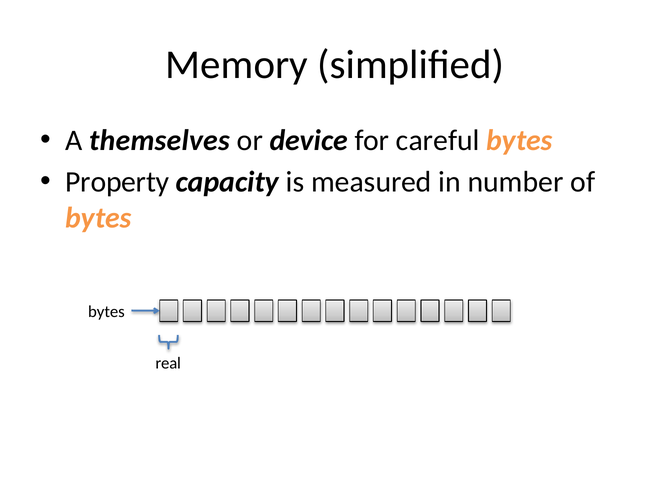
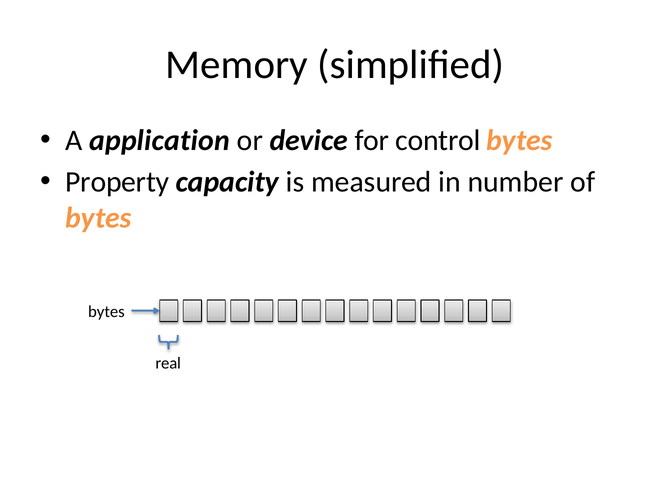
themselves: themselves -> application (160, 141)
careful: careful -> control (438, 141)
